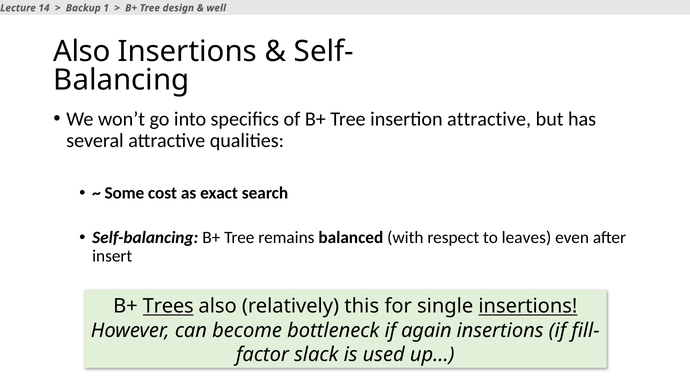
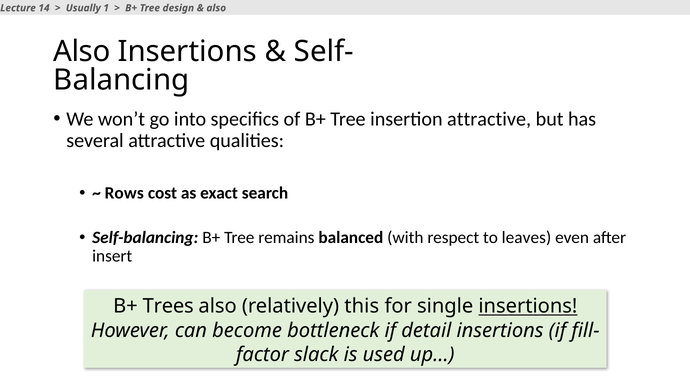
Backup: Backup -> Usually (83, 8)
well: well -> also (216, 8)
Some: Some -> Rows (124, 193)
Trees underline: present -> none (168, 306)
again: again -> detail (426, 331)
